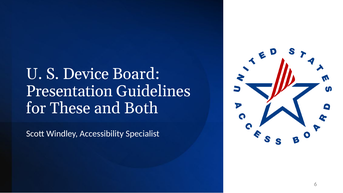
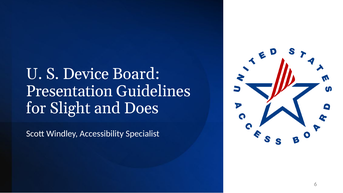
These: These -> Slight (70, 108)
Both: Both -> Does (141, 108)
